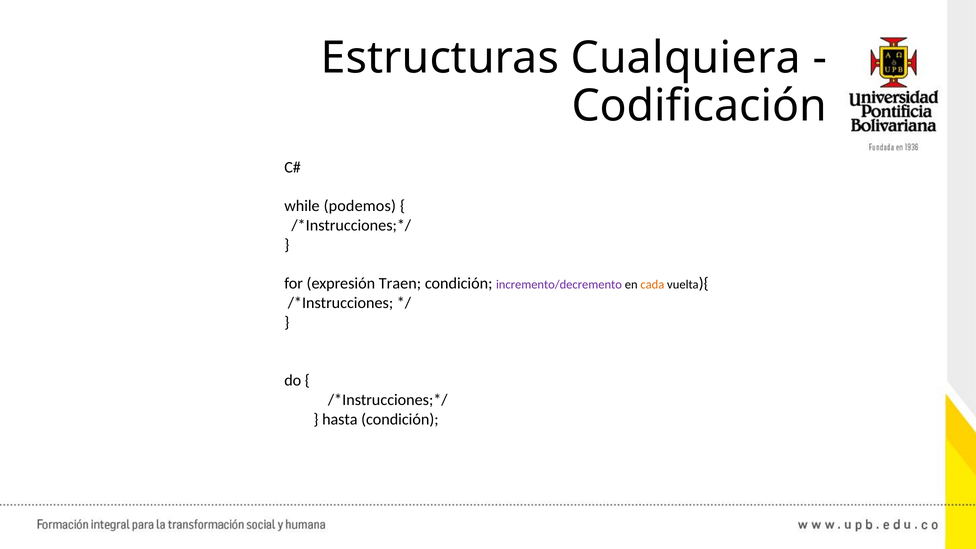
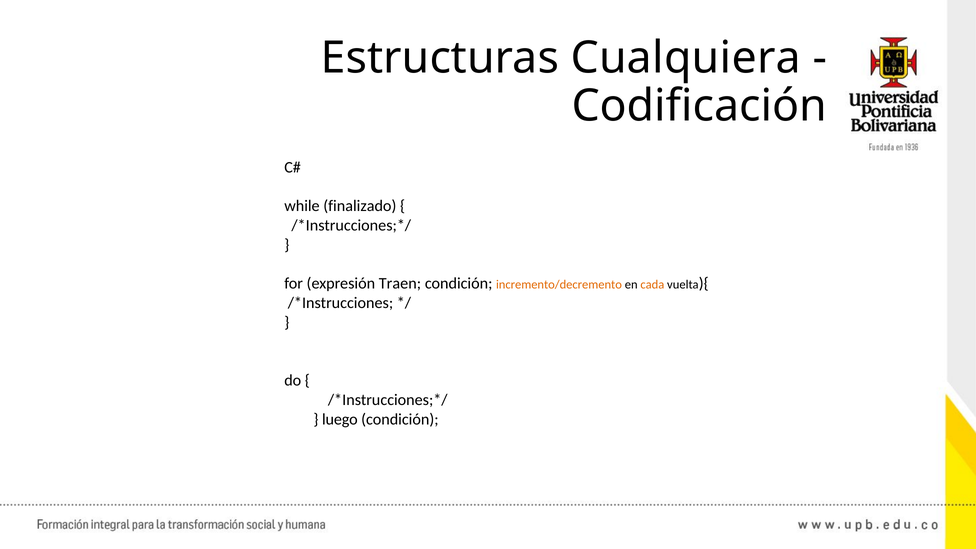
podemos: podemos -> finalizado (360, 206)
incremento/decremento colour: purple -> orange (559, 285)
hasta: hasta -> luego (340, 419)
